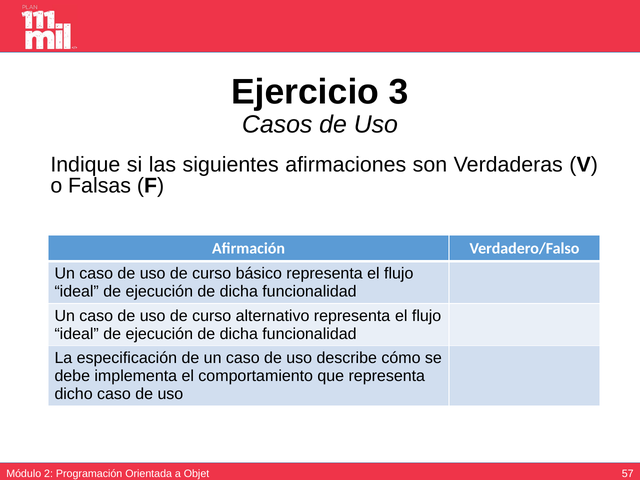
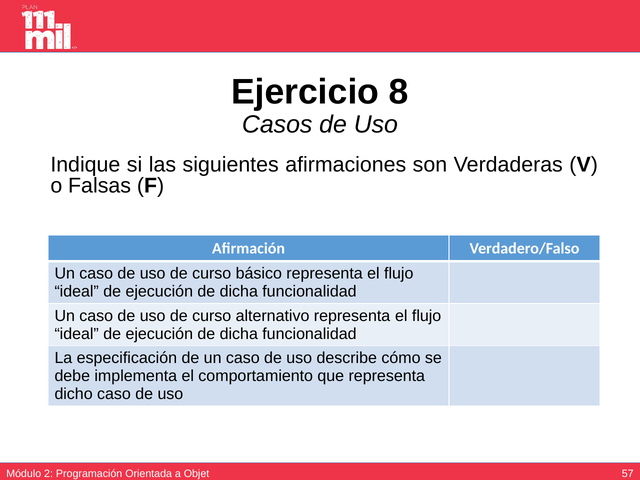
3: 3 -> 8 (399, 92)
